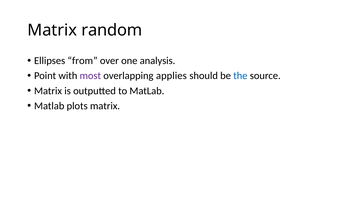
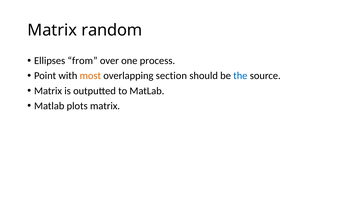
analysis: analysis -> process (157, 61)
most colour: purple -> orange (90, 76)
applies: applies -> section (171, 76)
